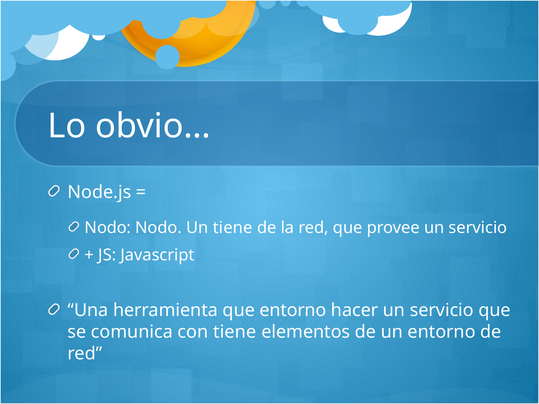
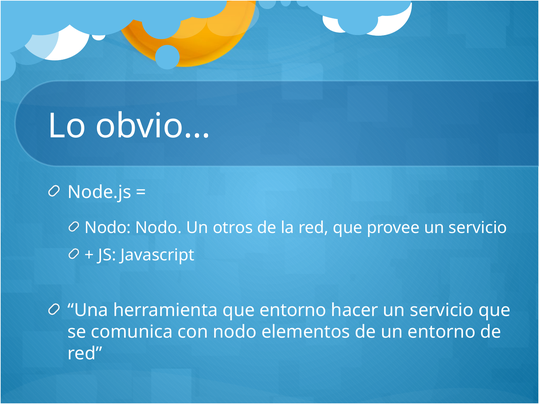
Un tiene: tiene -> otros (233, 228)
con tiene: tiene -> nodo (235, 332)
